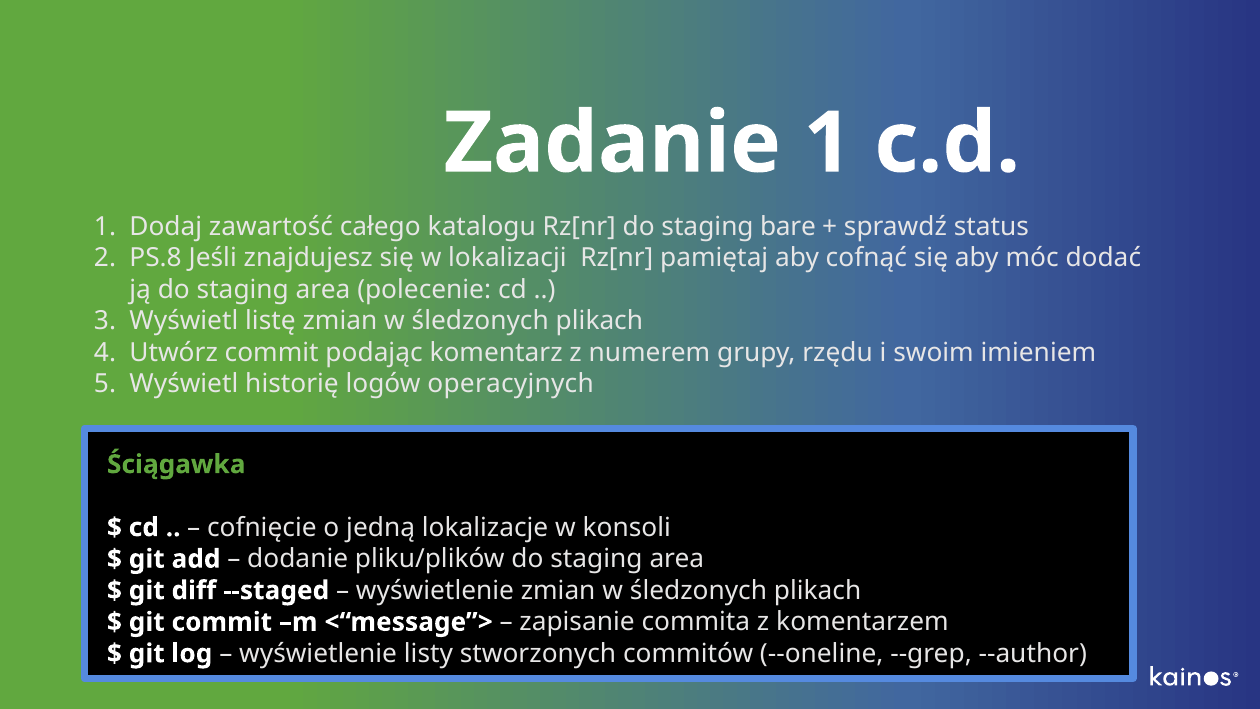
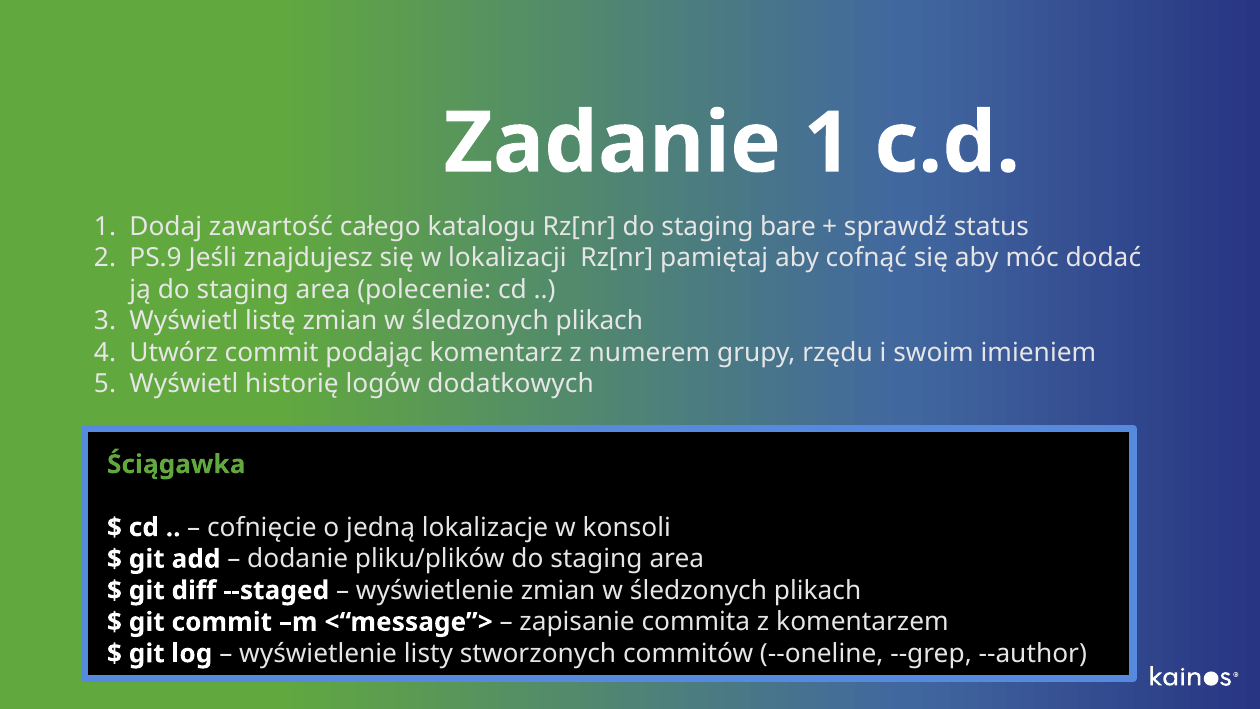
PS.8: PS.8 -> PS.9 (156, 258)
operacyjnych: operacyjnych -> dodatkowych (511, 384)
